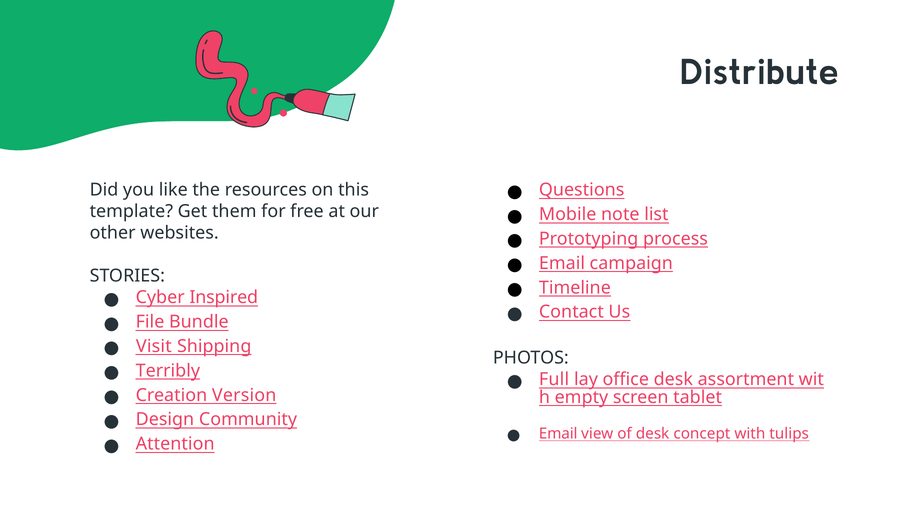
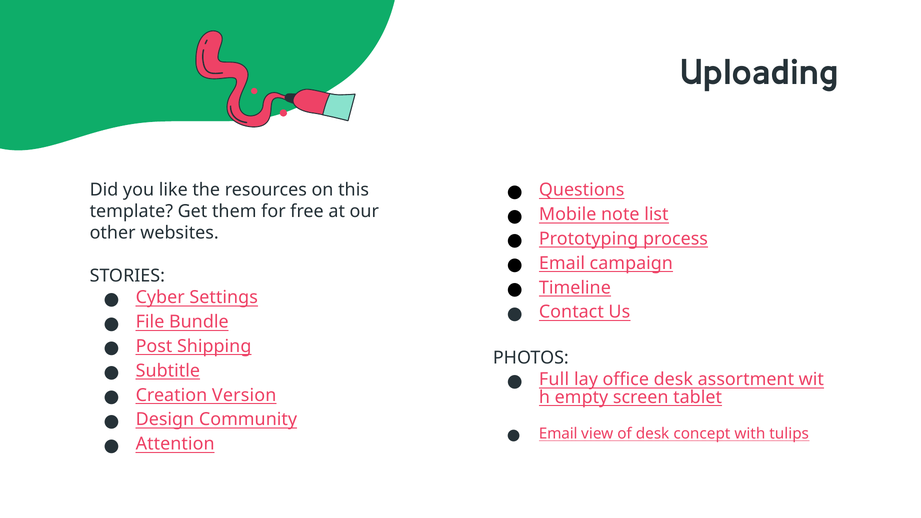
Distribute: Distribute -> Uploading (760, 73)
Inspired: Inspired -> Settings (224, 298)
Visit: Visit -> Post (154, 346)
Terribly: Terribly -> Subtitle (168, 371)
